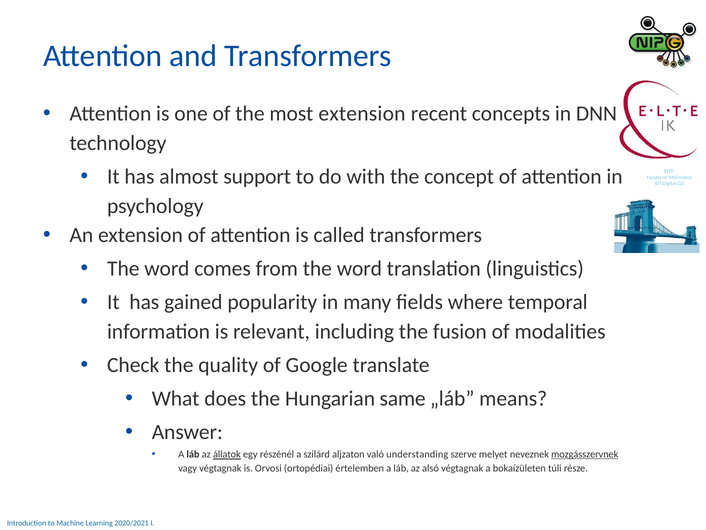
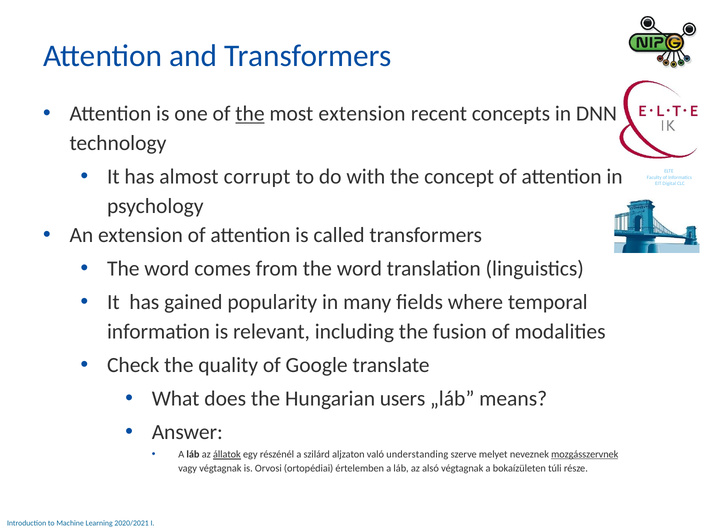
the underline: none -> present (250, 114)
support: support -> corrupt (257, 176)
same: same -> users (403, 398)
